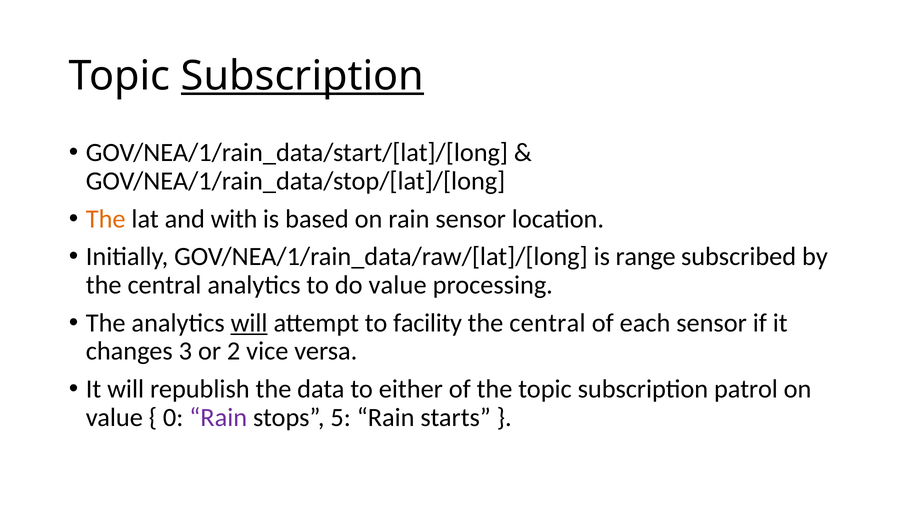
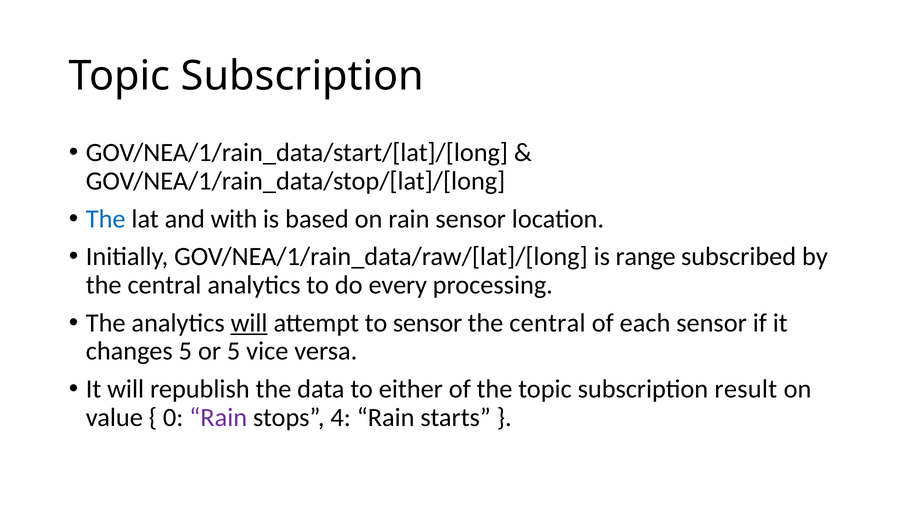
Subscription underline: present -> none (302, 76)
The colour: orange -> blue (106, 219)
do value: value -> every (398, 285)
to facility: facility -> sensor (428, 323)
changes 3: 3 -> 5 (185, 352)
or 2: 2 -> 5 (234, 352)
patrol: patrol -> result (746, 389)
5: 5 -> 4 (341, 418)
